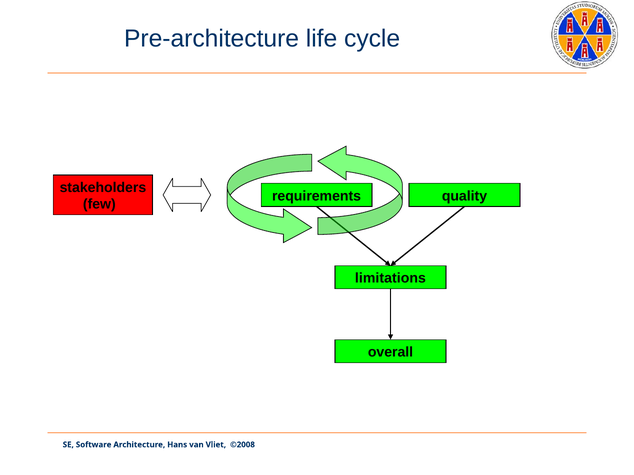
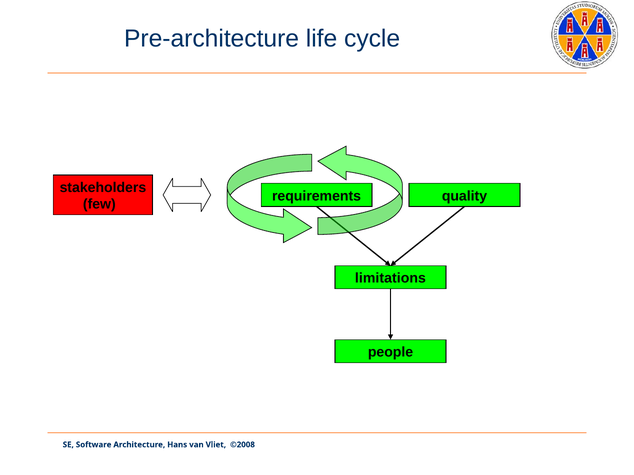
overall: overall -> people (391, 352)
